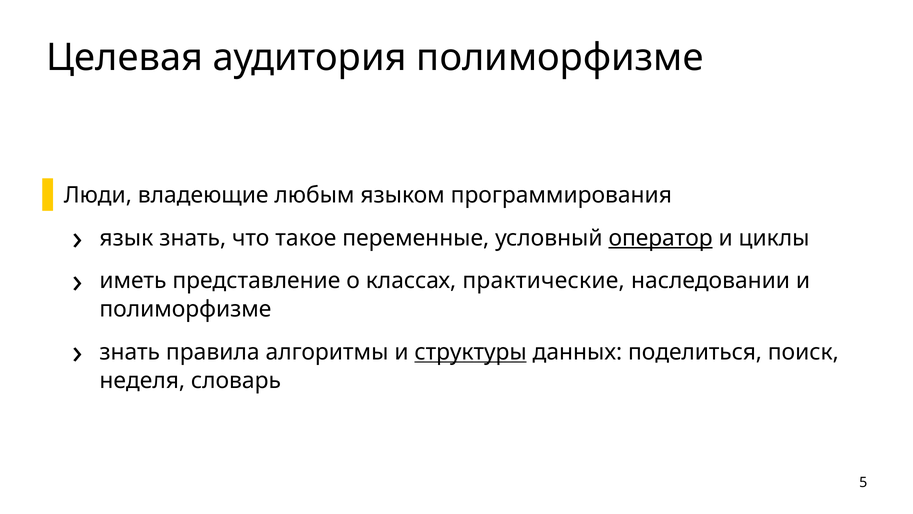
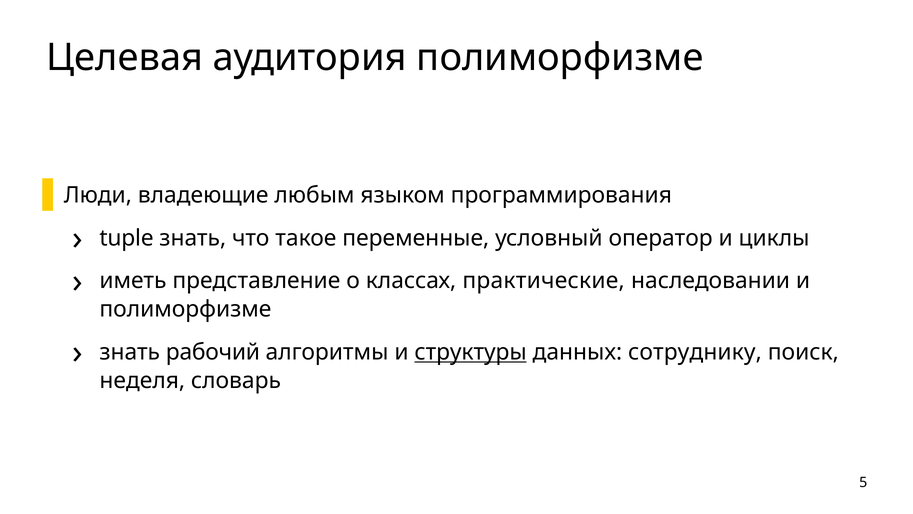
язык: язык -> tuple (127, 238)
оператор underline: present -> none (661, 238)
правила: правила -> рабочий (213, 352)
поделиться: поделиться -> сотруднику (695, 352)
